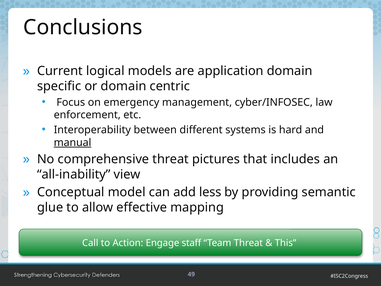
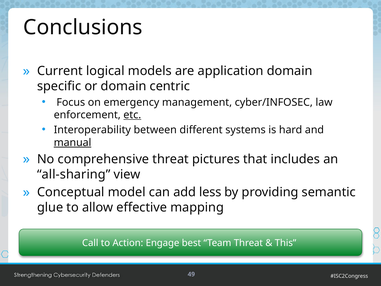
etc underline: none -> present (132, 115)
all-inability: all-inability -> all-sharing (74, 174)
staff: staff -> best (191, 243)
